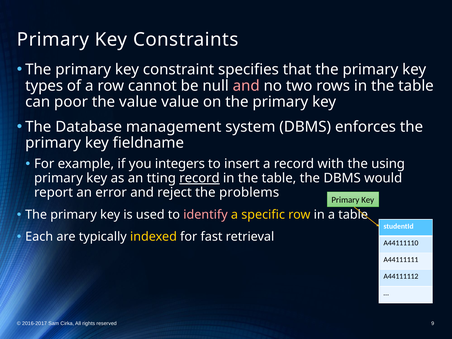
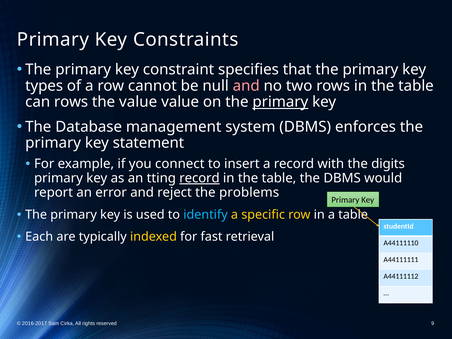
can poor: poor -> rows (71, 102)
primary underline: none -> present (280, 102)
fieldname: fieldname -> statement (148, 143)
integers: integers -> connect (180, 164)
using: using -> digits (388, 164)
identify colour: pink -> light blue (206, 215)
